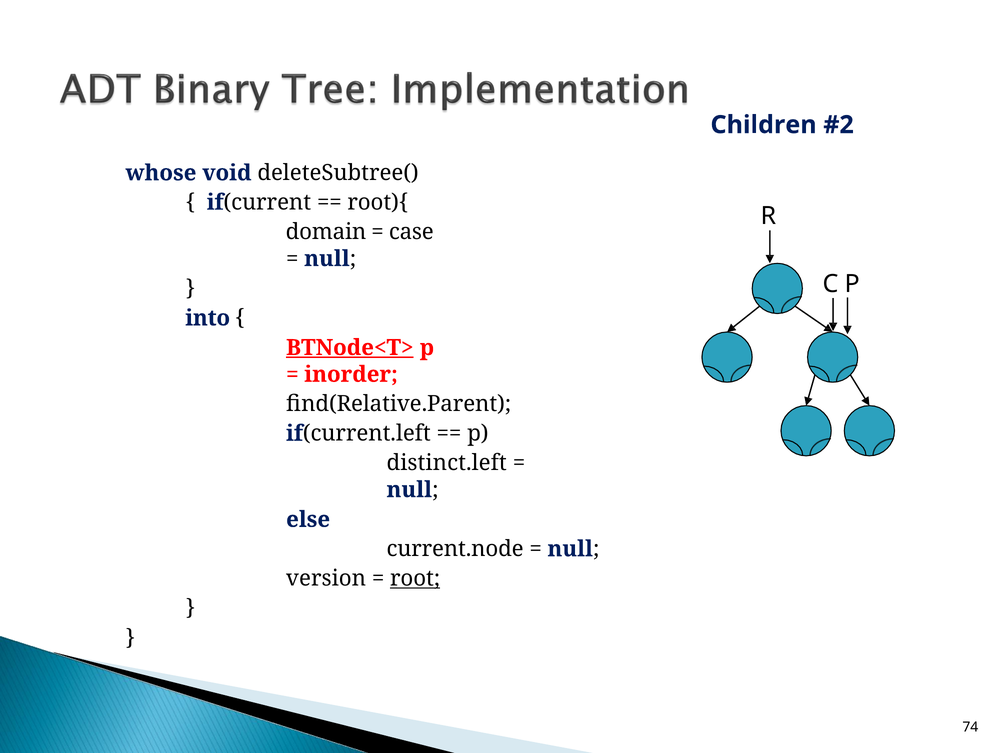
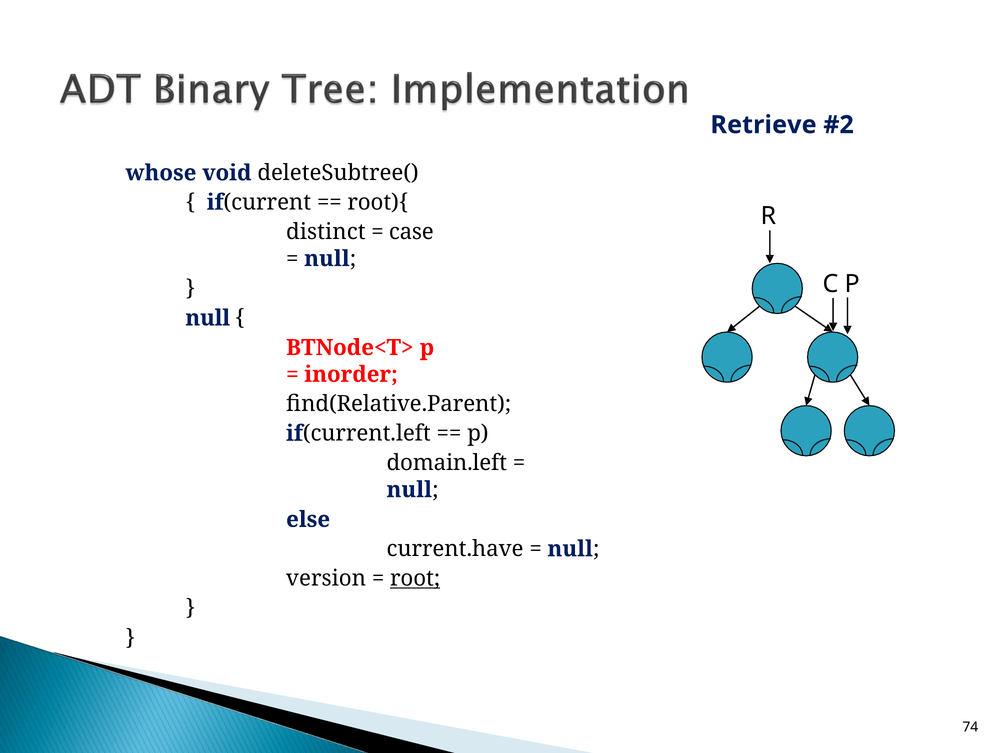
Children: Children -> Retrieve (764, 125)
domain: domain -> distinct (326, 232)
into: into -> null (208, 318)
BTNode<T> underline: present -> none (350, 348)
distinct.left: distinct.left -> domain.left (447, 463)
current.node: current.node -> current.have (455, 549)
